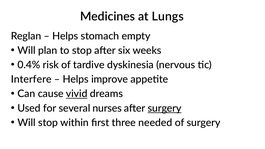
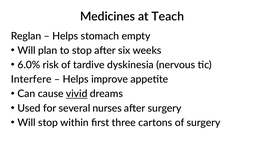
Lungs: Lungs -> Teach (168, 16)
0.4%: 0.4% -> 6.0% (29, 65)
surgery underline: present -> none (165, 108)
needed: needed -> cartons (155, 123)
